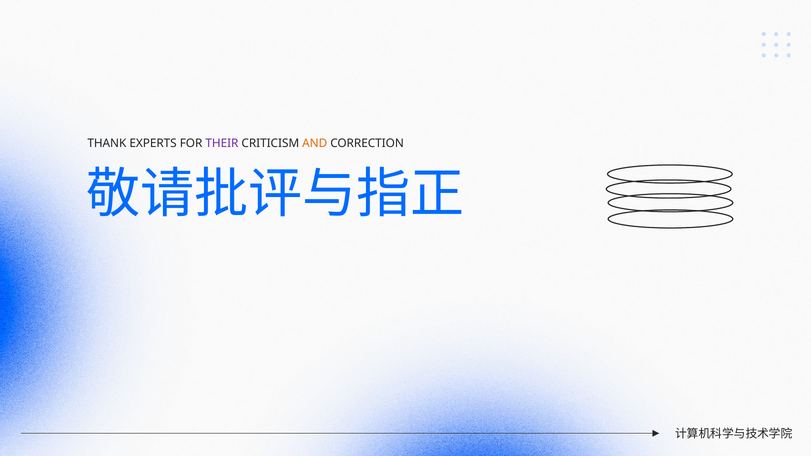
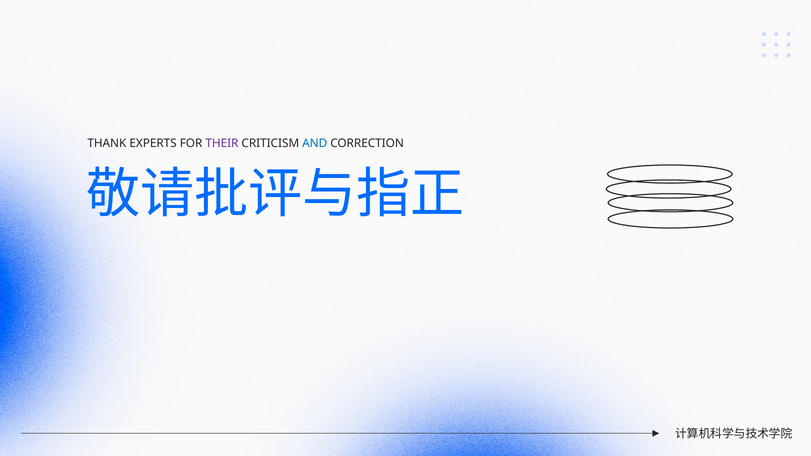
AND colour: orange -> blue (315, 144)
